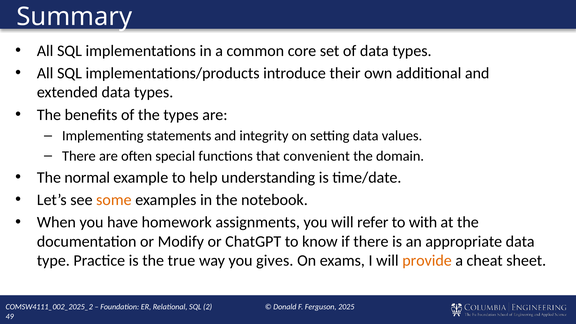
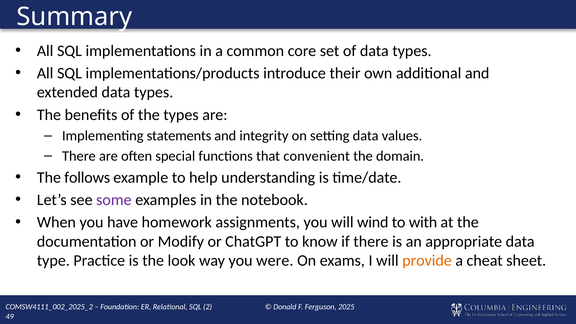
normal: normal -> follows (87, 177)
some colour: orange -> purple (114, 200)
refer: refer -> wind (373, 222)
true: true -> look (182, 261)
gives: gives -> were (275, 261)
